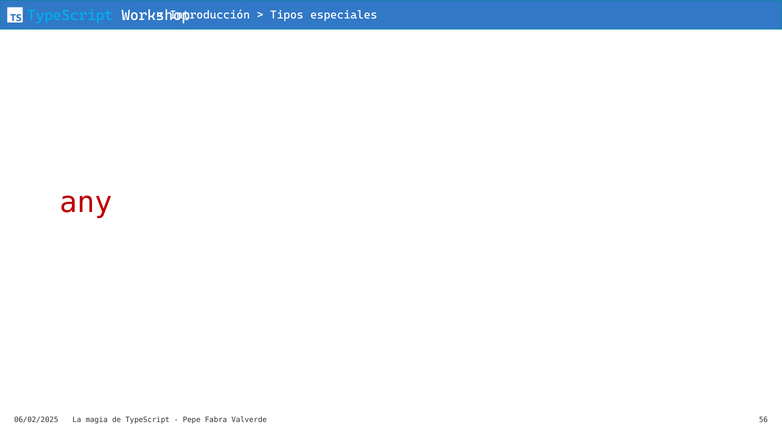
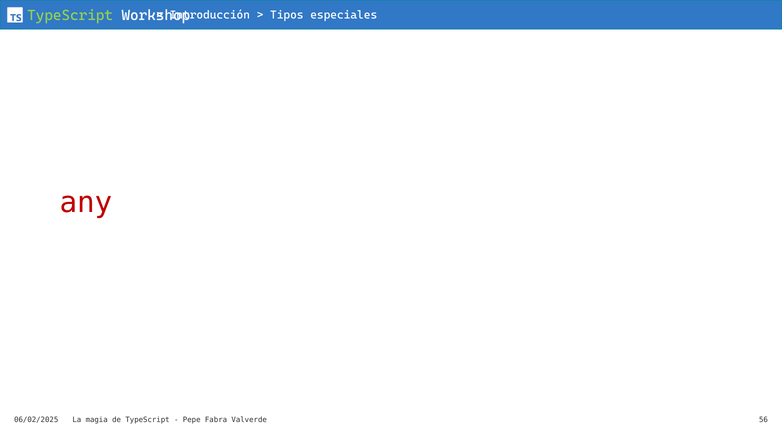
TypeScript colour: light blue -> light green (70, 16)
